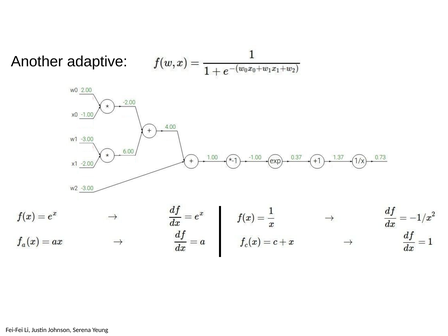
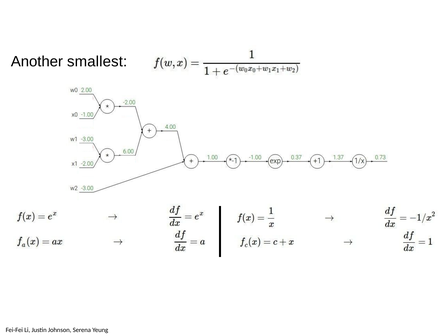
adaptive: adaptive -> smallest (97, 62)
